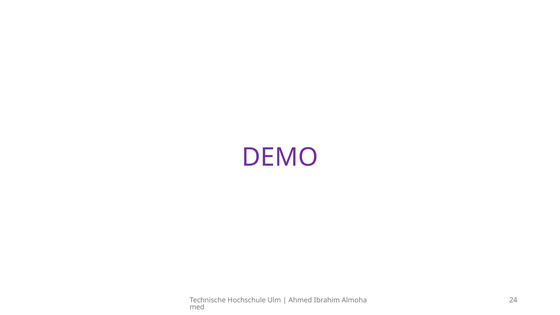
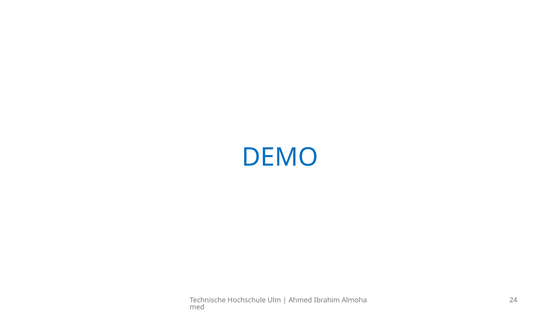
DEMO colour: purple -> blue (280, 157)
